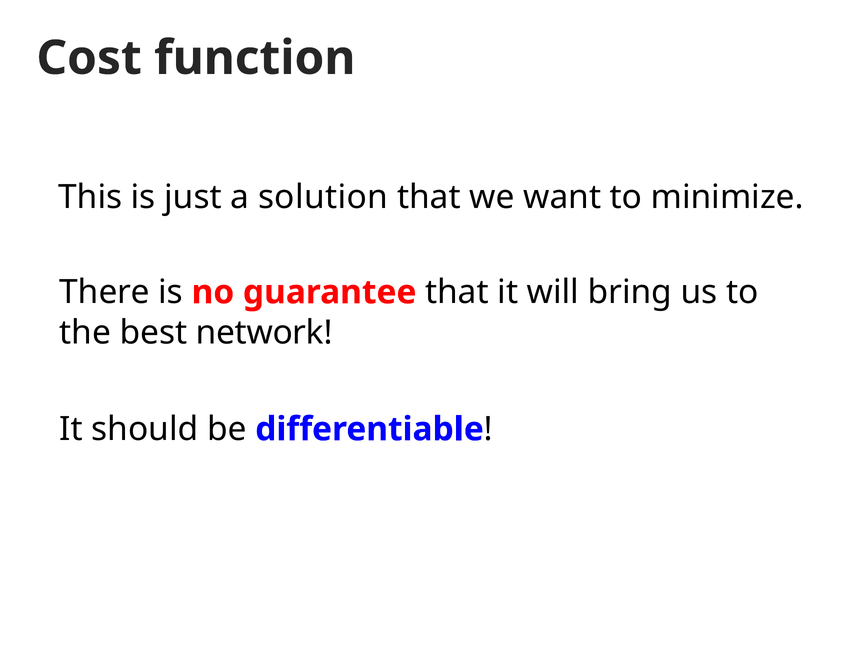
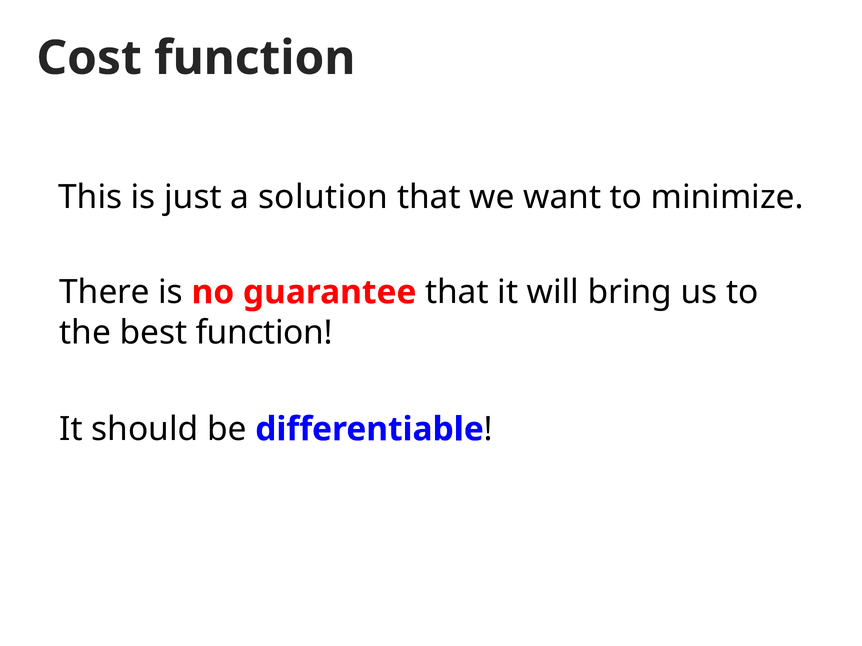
best network: network -> function (264, 333)
